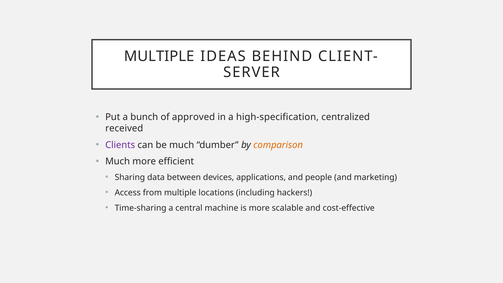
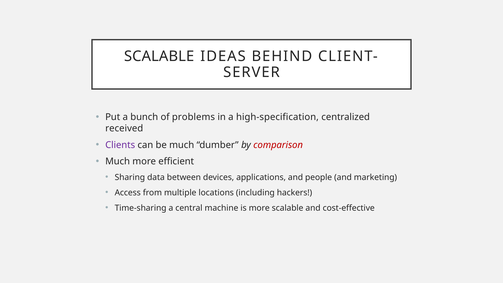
MULTIPLE: MULTIPLE -> SCALABLE (159, 56)
approved: approved -> problems (193, 117)
comparison colour: orange -> red (278, 145)
